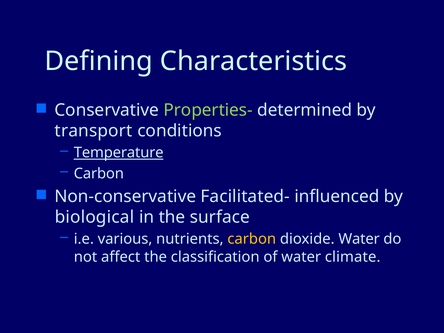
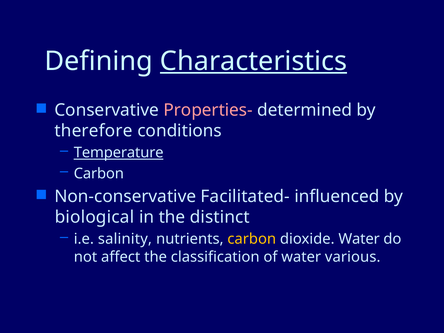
Characteristics underline: none -> present (254, 61)
Properties- colour: light green -> pink (208, 110)
transport: transport -> therefore (94, 131)
surface: surface -> distinct (220, 217)
various: various -> salinity (125, 239)
climate: climate -> various (353, 257)
